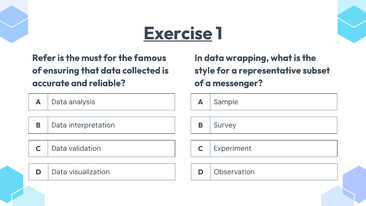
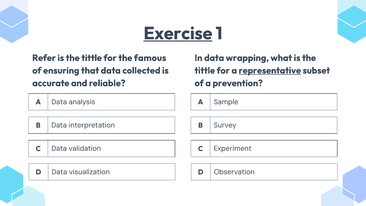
must: must -> tittle (92, 58)
style: style -> tittle (205, 71)
representative underline: none -> present (270, 71)
messenger: messenger -> prevention (238, 83)
